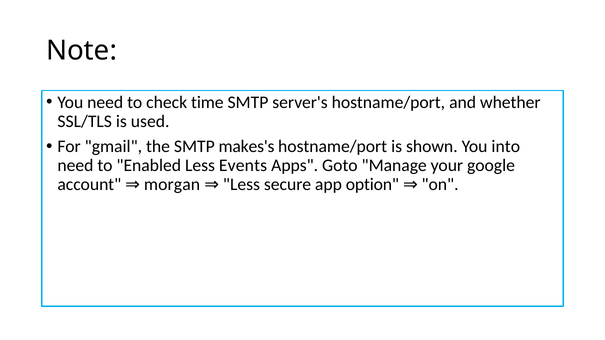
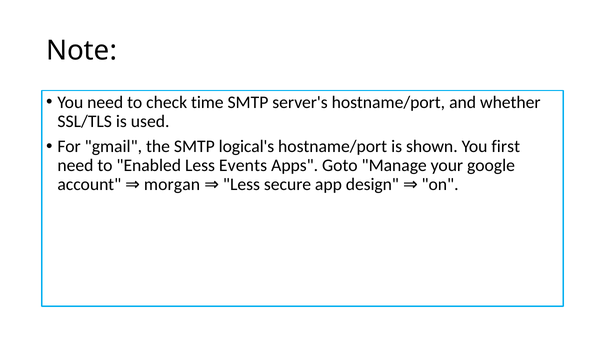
makes's: makes's -> logical's (246, 147)
into: into -> first (506, 147)
option: option -> design (372, 185)
